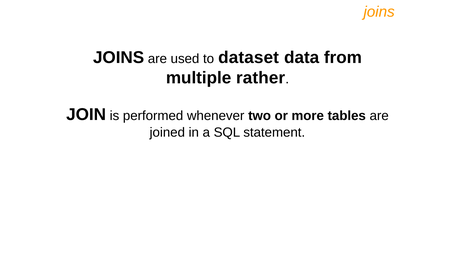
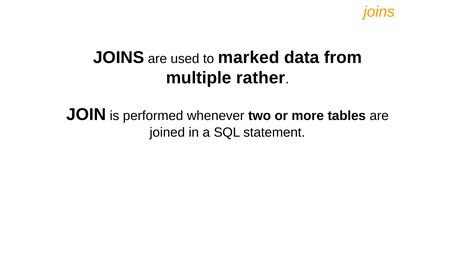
dataset: dataset -> marked (249, 57)
